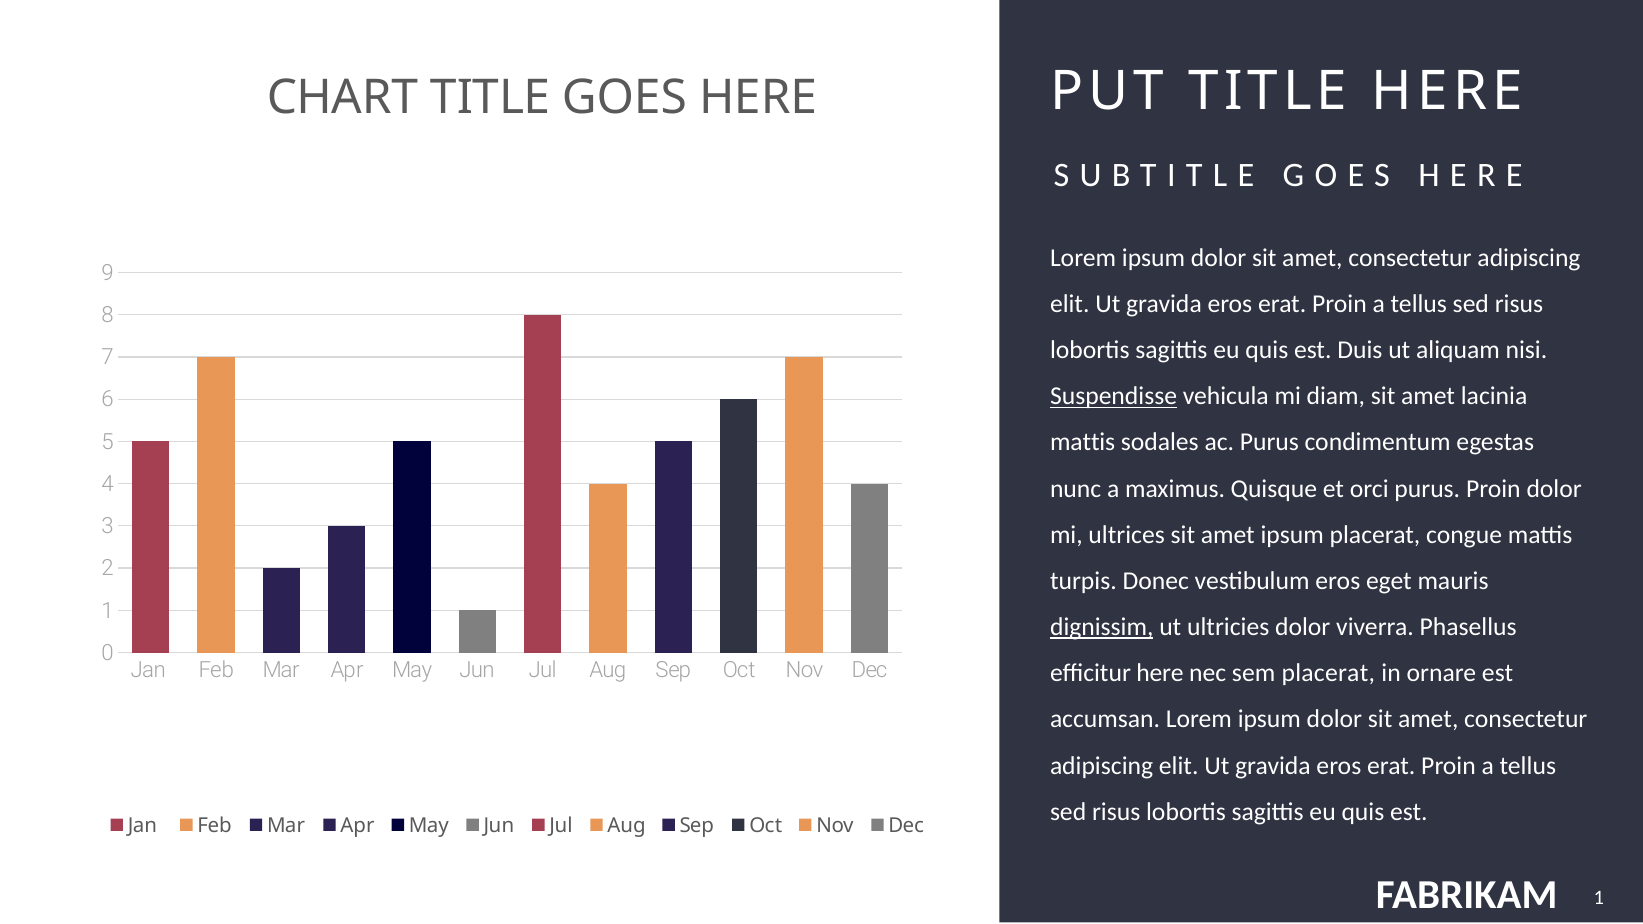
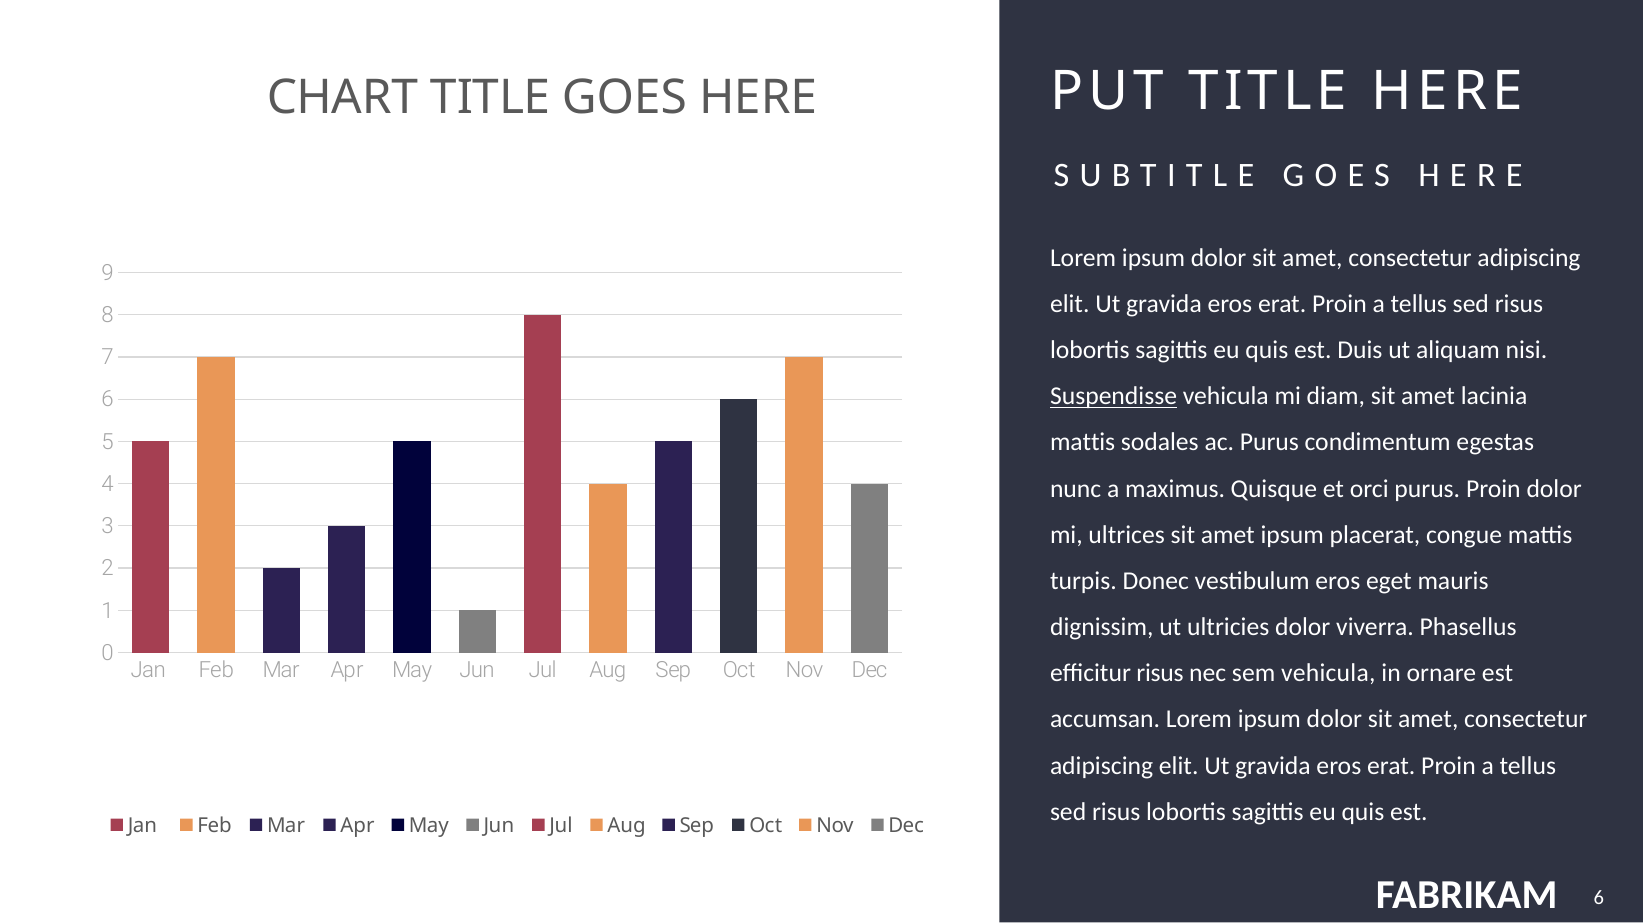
dignissim underline: present -> none (1102, 627)
efficitur here: here -> risus (1160, 673)
sem placerat: placerat -> vehicula (1328, 673)
1: 1 -> 6 (1599, 897)
